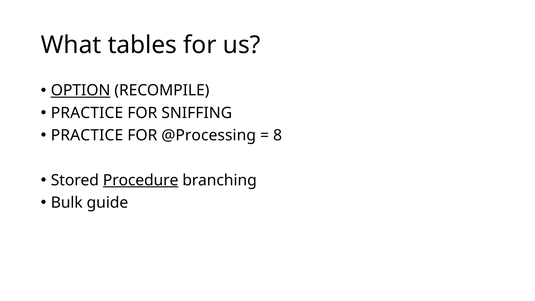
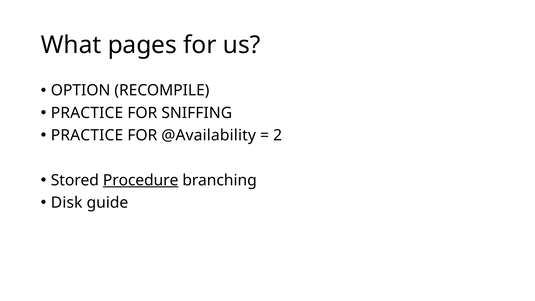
tables: tables -> pages (142, 45)
OPTION underline: present -> none (81, 90)
@Processing: @Processing -> @Availability (209, 135)
8: 8 -> 2 (278, 135)
Bulk: Bulk -> Disk (67, 203)
